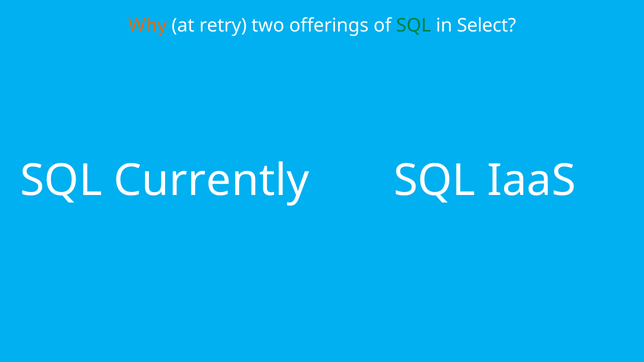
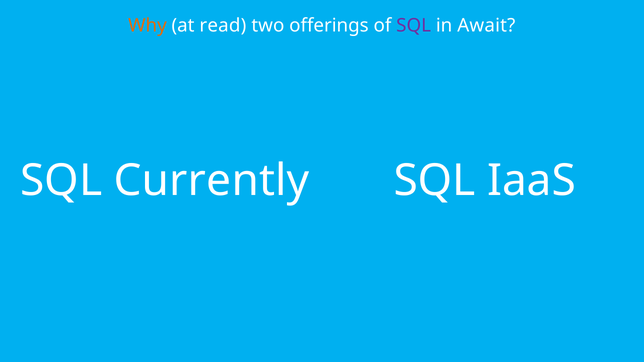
retry: retry -> read (223, 26)
SQL colour: green -> purple (414, 26)
Select: Select -> Await (486, 26)
